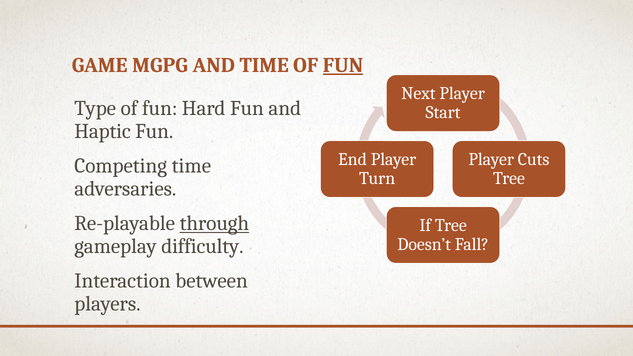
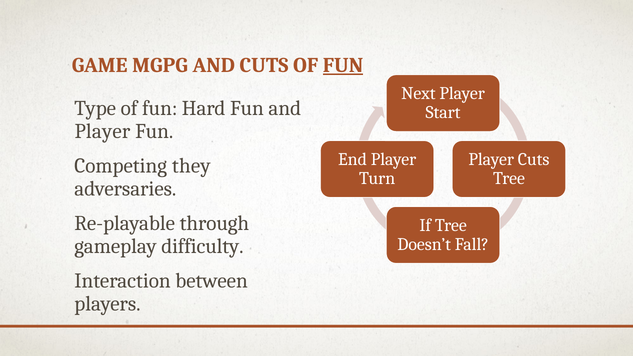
AND TIME: TIME -> CUTS (264, 65)
Haptic: Haptic -> Player (102, 131)
Competing time: time -> they (191, 166)
through underline: present -> none (214, 223)
